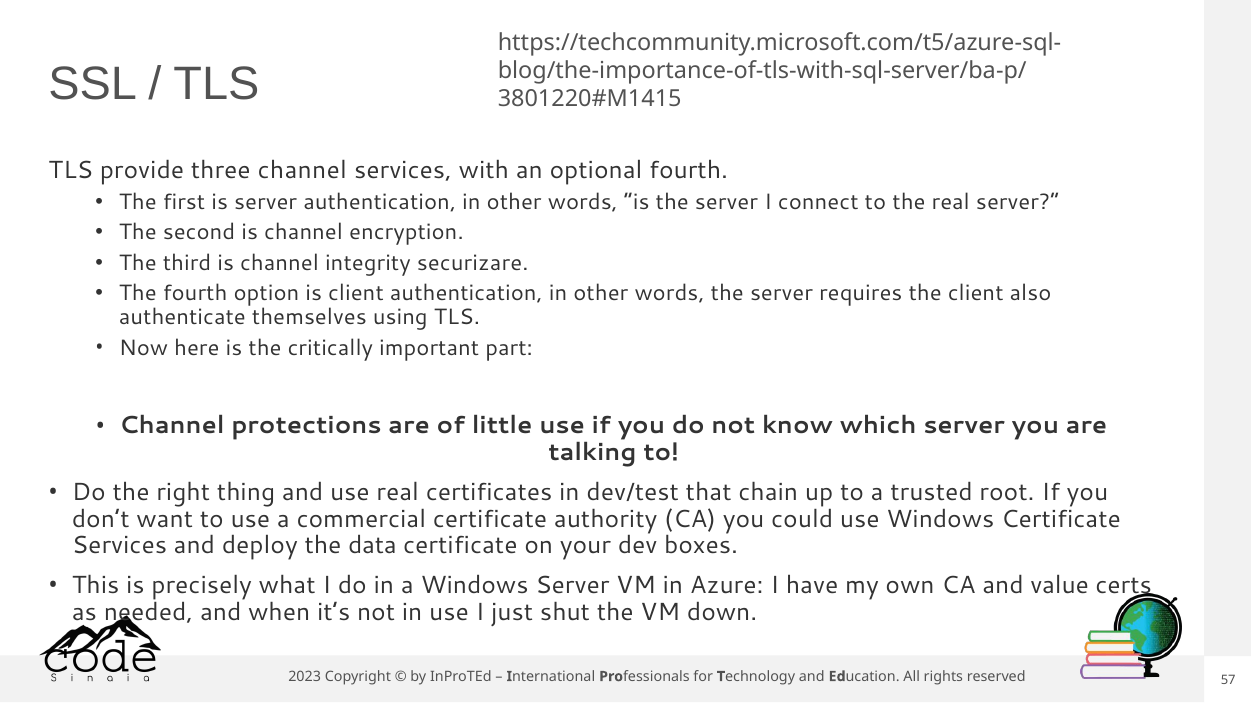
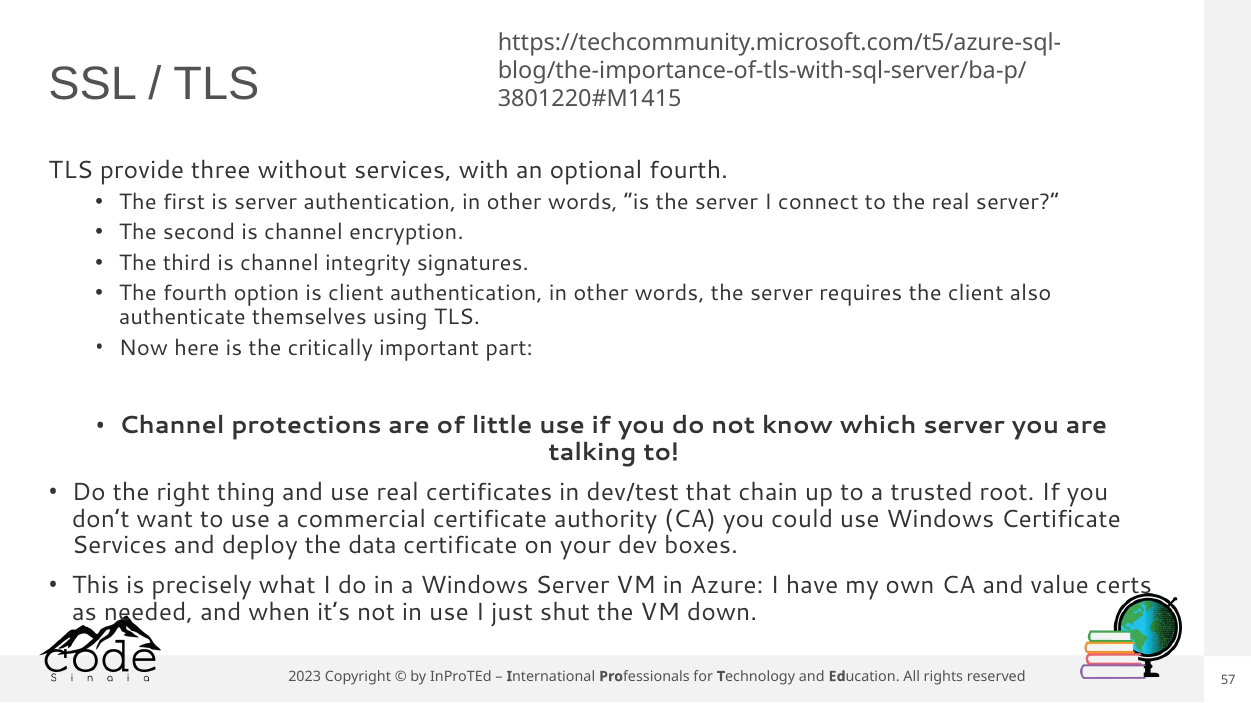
three channel: channel -> without (302, 171)
securizare: securizare -> signatures (473, 263)
